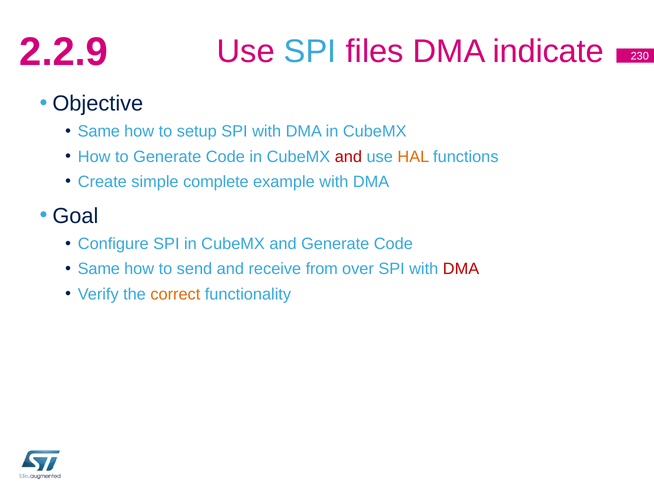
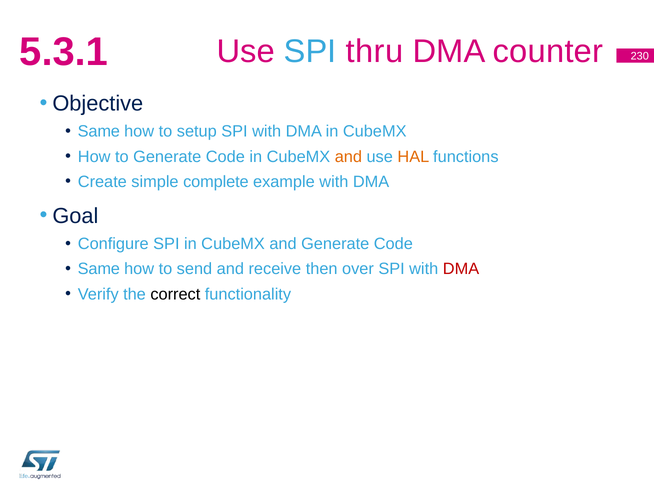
2.2.9: 2.2.9 -> 5.3.1 (64, 52)
files: files -> thru (375, 51)
indicate: indicate -> counter (548, 51)
and colour: red -> orange (348, 157)
from: from -> then (322, 269)
correct colour: orange -> black (175, 294)
